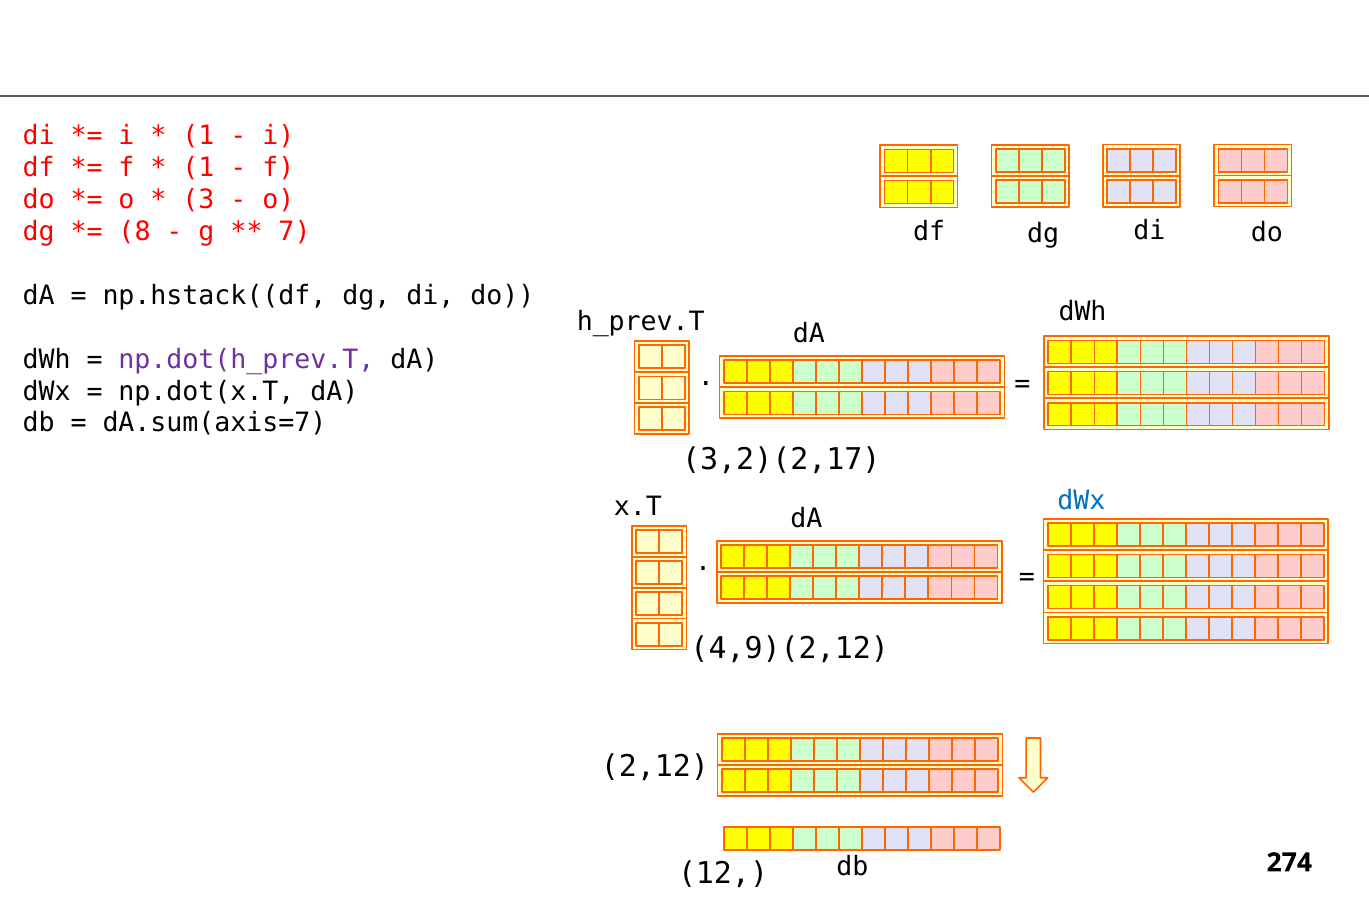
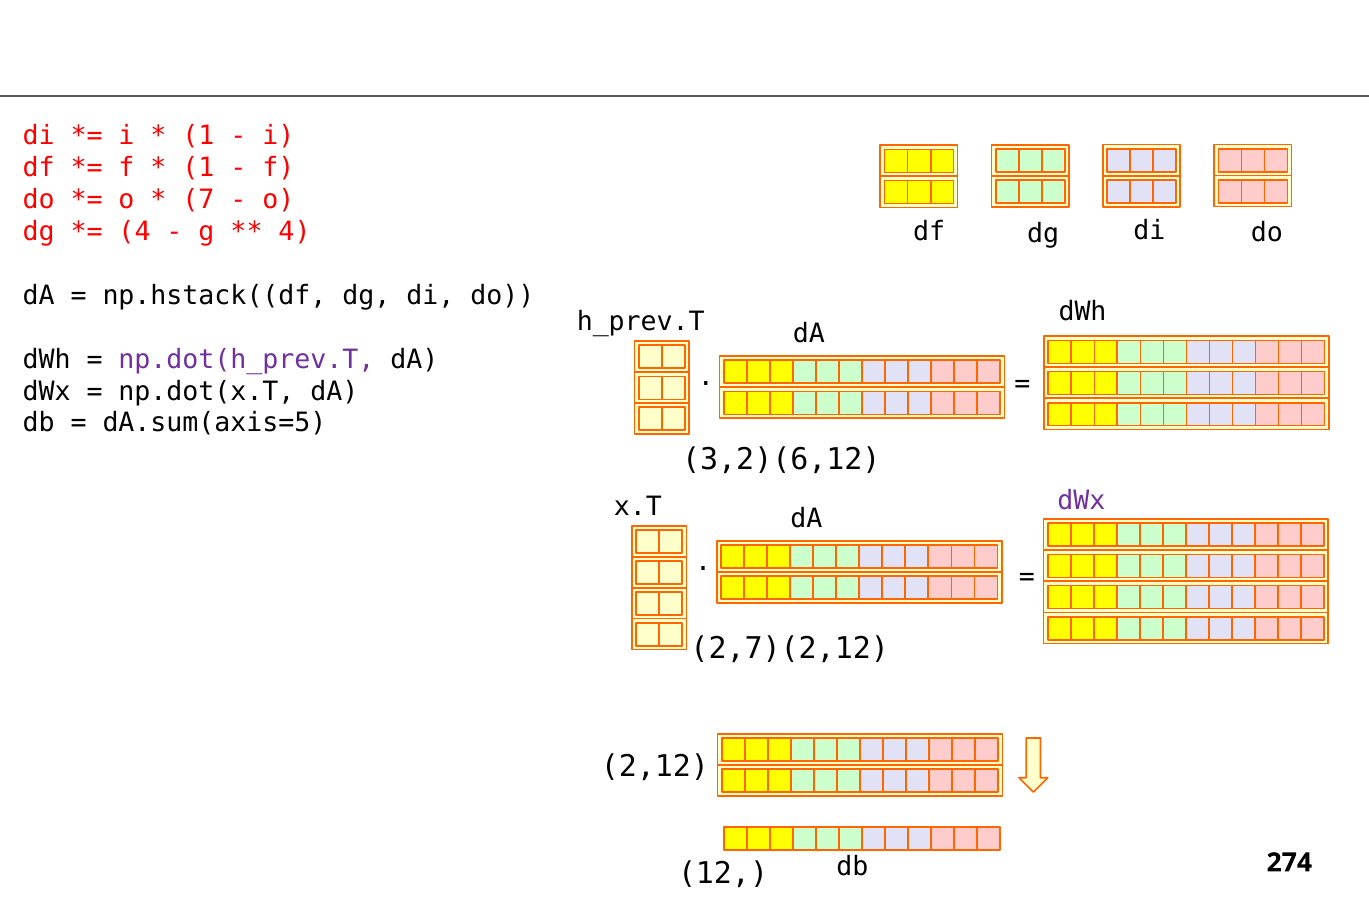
3: 3 -> 7 (198, 200)
8: 8 -> 4 (135, 232)
7: 7 -> 4 (295, 232)
dA.sum(axis=7: dA.sum(axis=7 -> dA.sum(axis=5 (214, 423)
3,2)(2,17: 3,2)(2,17 -> 3,2)(6,12 (781, 460)
dWx colour: blue -> purple (1081, 501)
4,9)(2,12: 4,9)(2,12 -> 2,7)(2,12 (790, 649)
